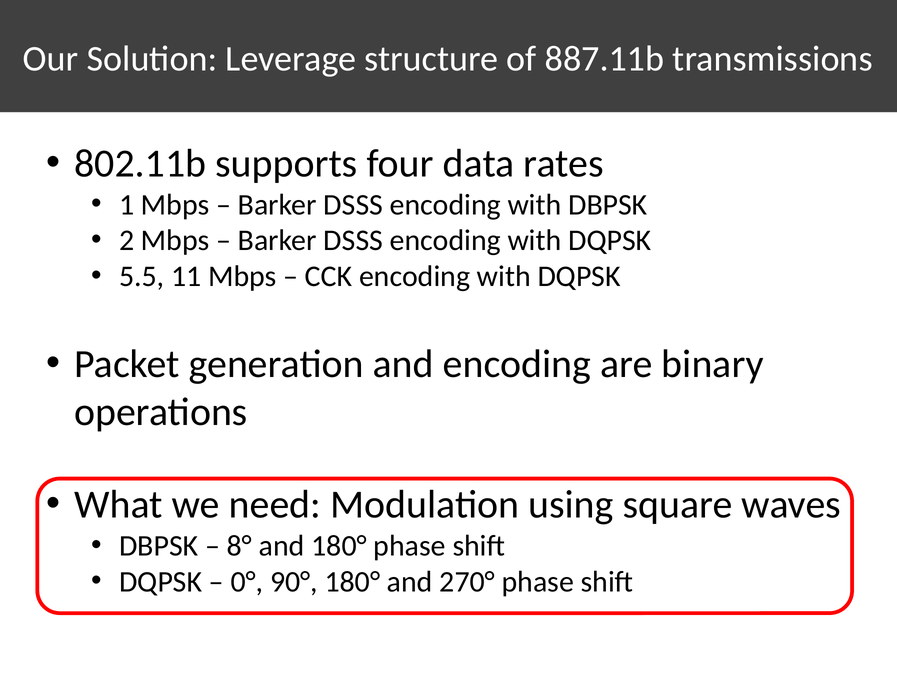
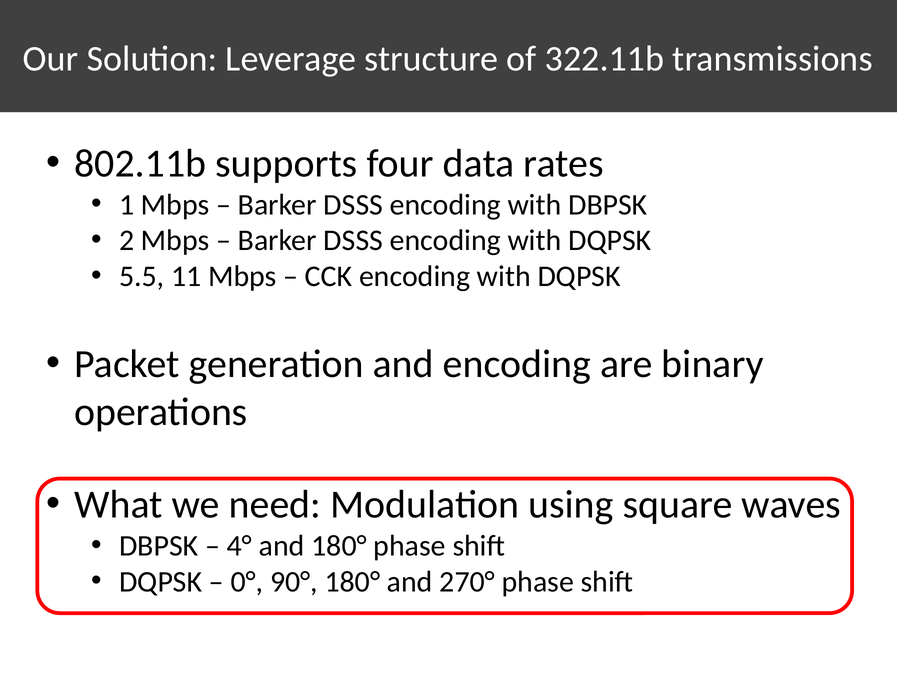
887.11b: 887.11b -> 322.11b (604, 59)
8°: 8° -> 4° (239, 546)
